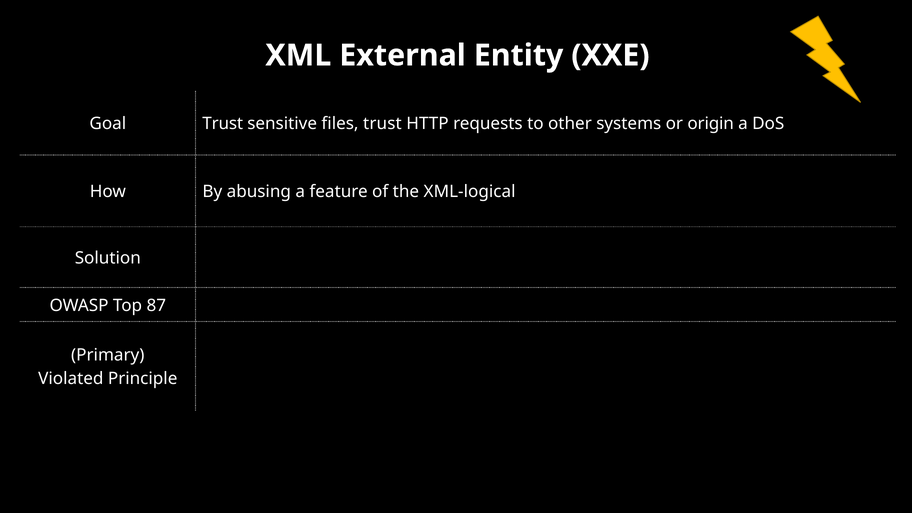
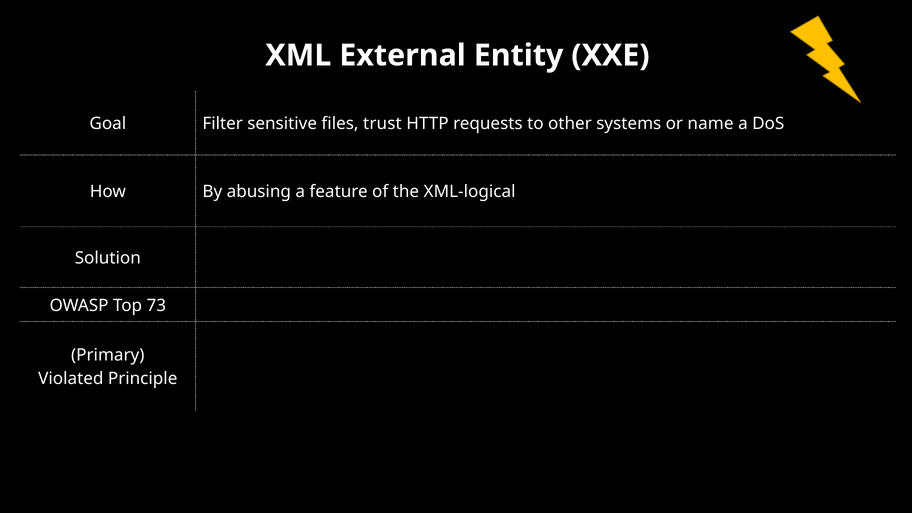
Goal Trust: Trust -> Filter (223, 124)
origin: origin -> name (711, 124)
87: 87 -> 73 (156, 305)
